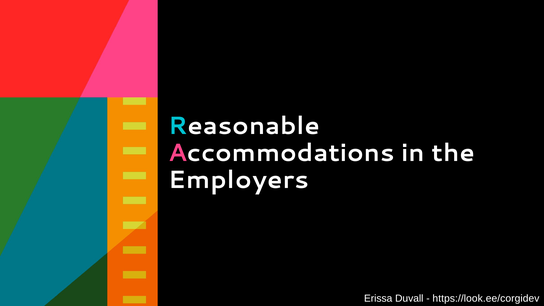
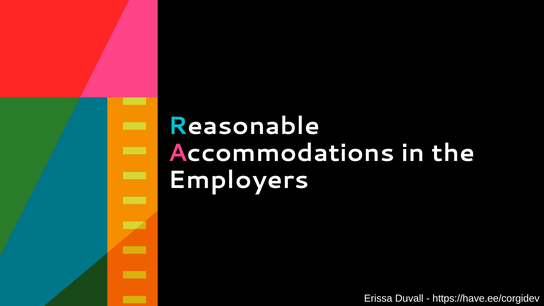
https://look.ee/corgidev: https://look.ee/corgidev -> https://have.ee/corgidev (486, 298)
